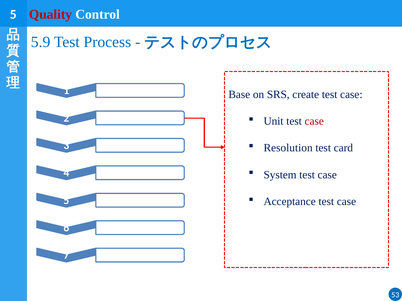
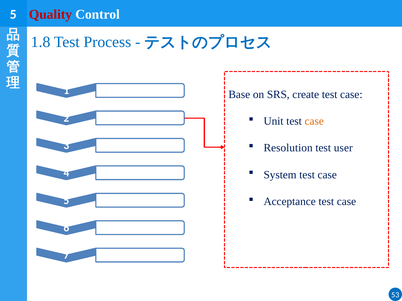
5.9: 5.9 -> 1.8 (41, 42)
case colour: red -> orange (314, 121)
card: card -> user (343, 148)
